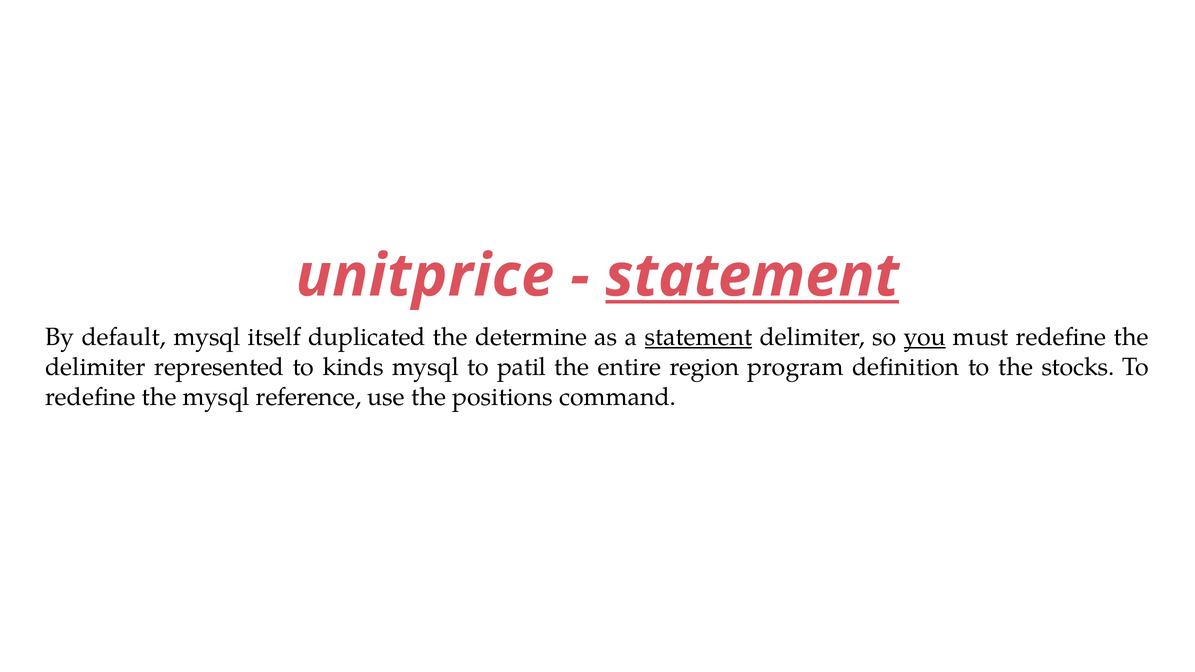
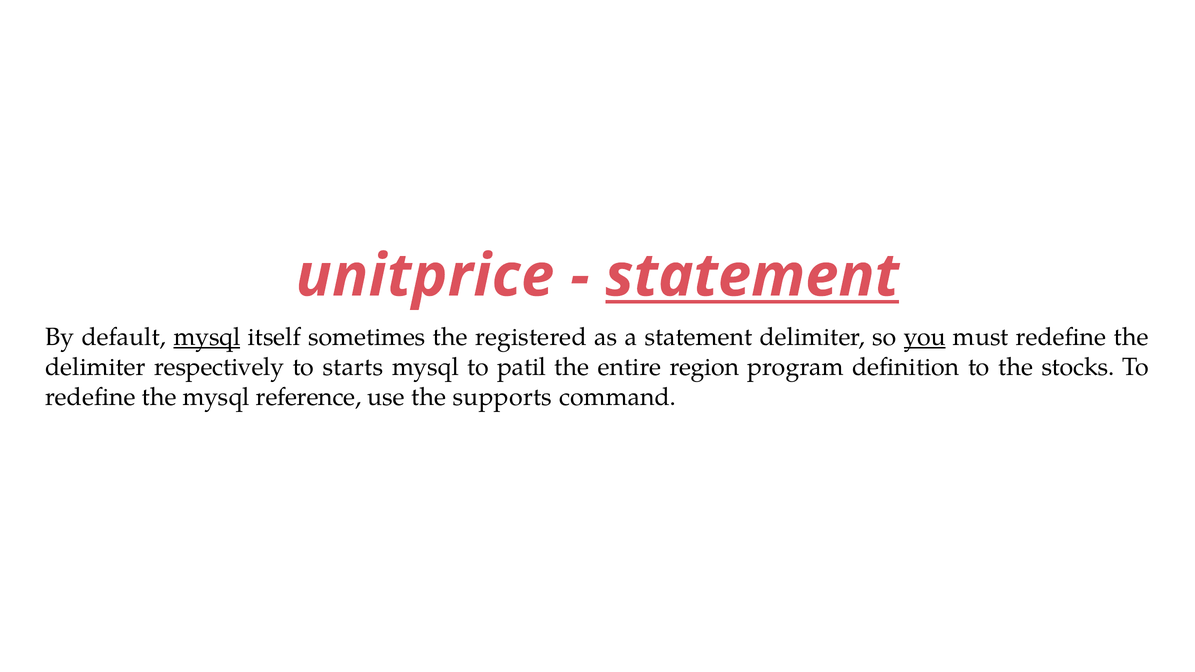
mysql underline: none -> present (207, 337)
duplicated: duplicated -> sometimes (367, 337)
determine: determine -> registered (531, 337)
statement underline: present -> none (698, 337)
represented: represented -> respectively (219, 367)
kinds: kinds -> starts (353, 367)
positions: positions -> supports (502, 397)
